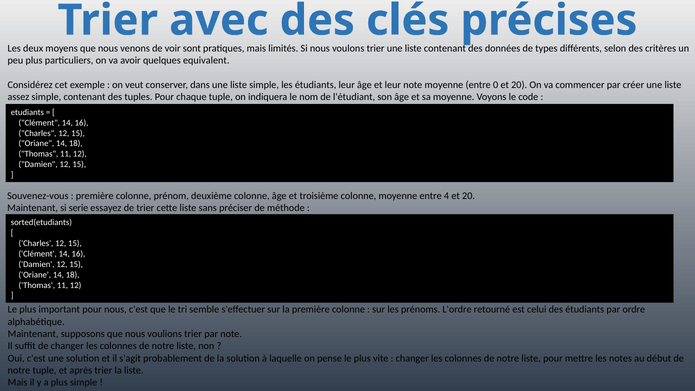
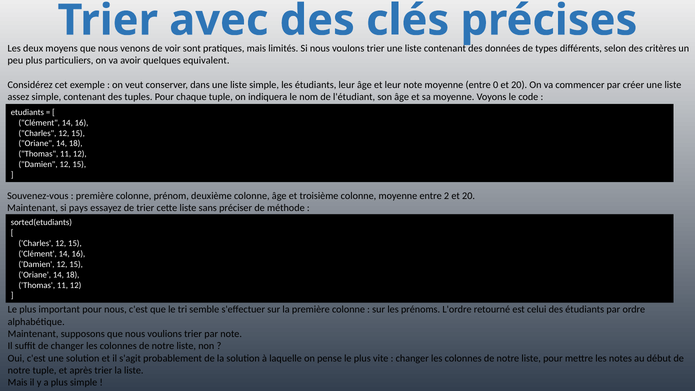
4: 4 -> 2 (447, 196)
serie: serie -> pays (78, 208)
